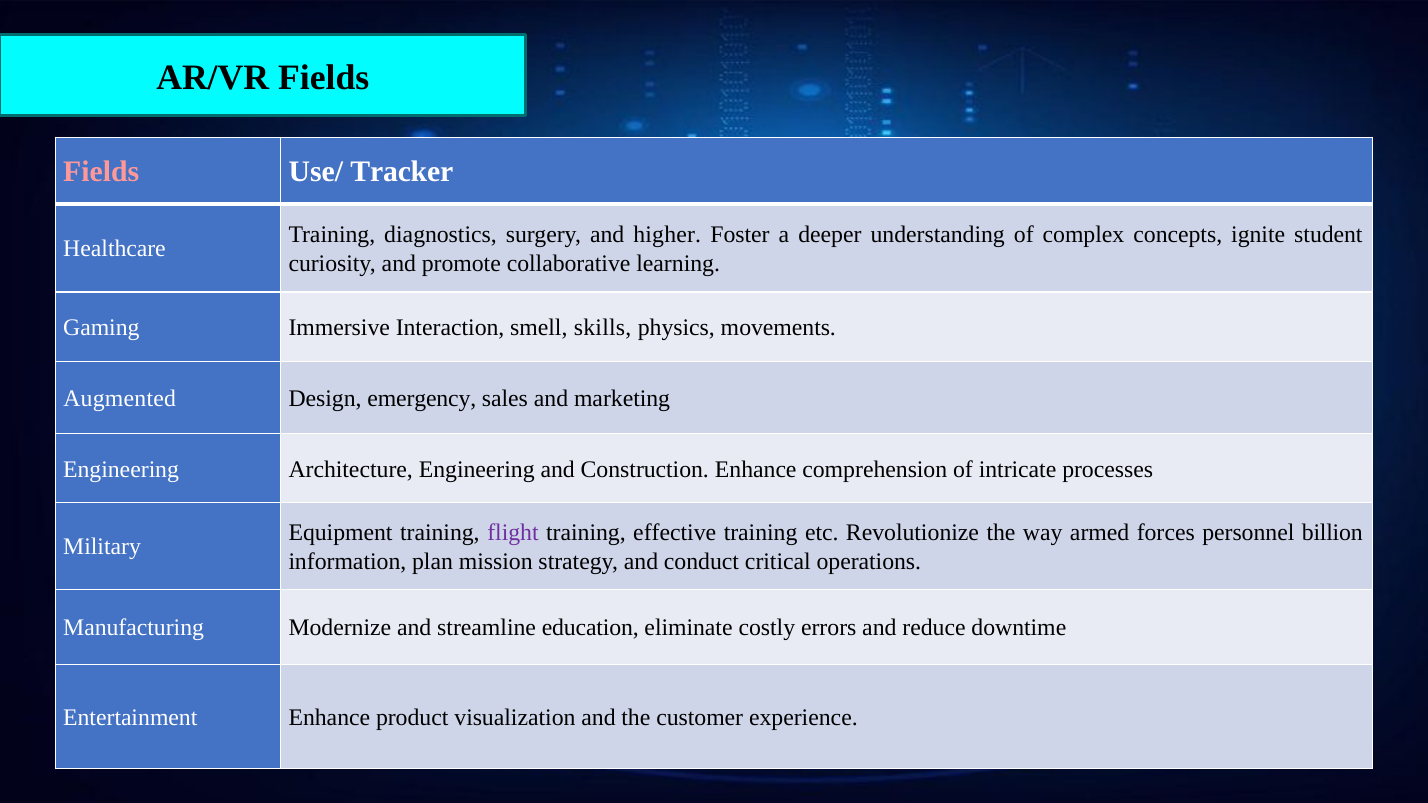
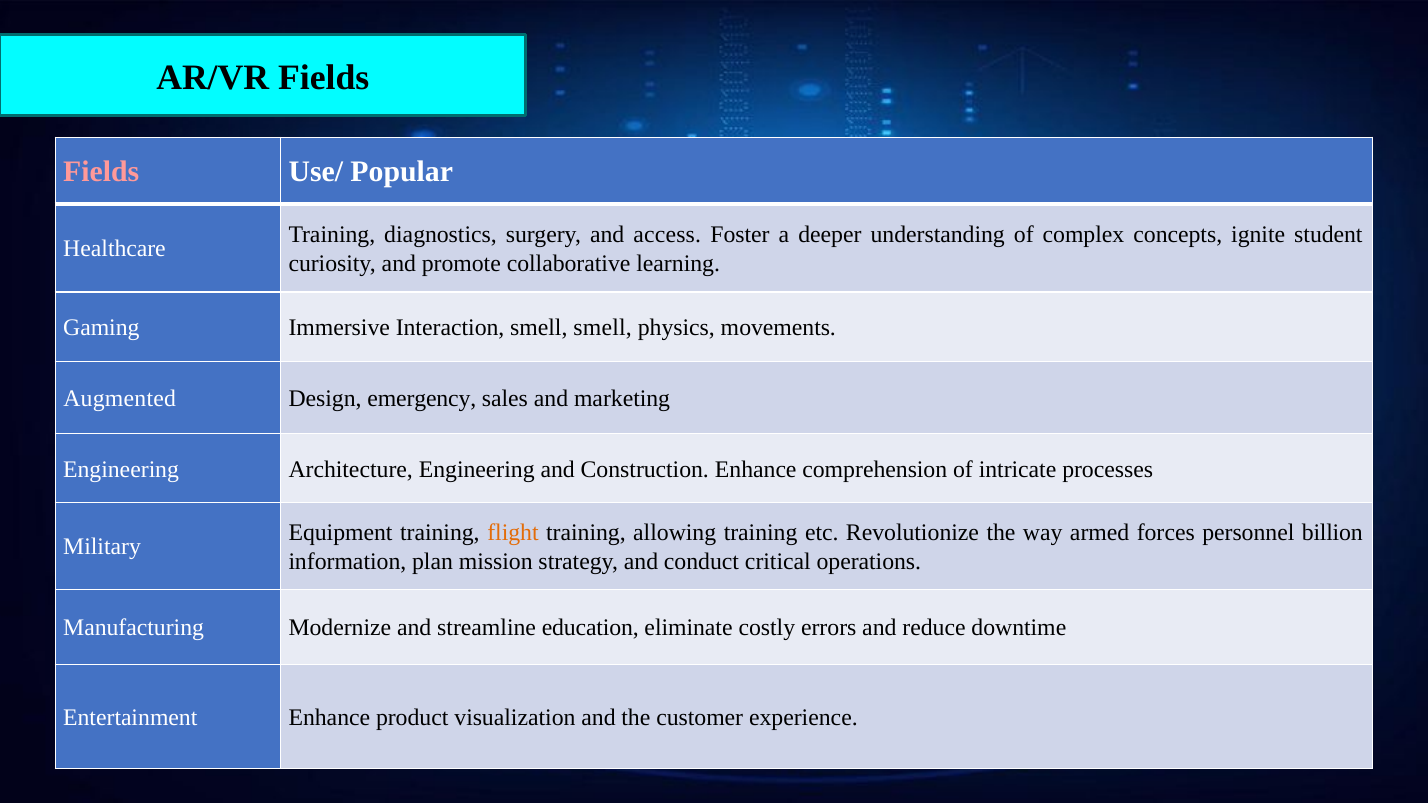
Tracker: Tracker -> Popular (402, 172)
higher: higher -> access (667, 235)
smell skills: skills -> smell (603, 328)
flight colour: purple -> orange (513, 533)
effective: effective -> allowing (675, 533)
